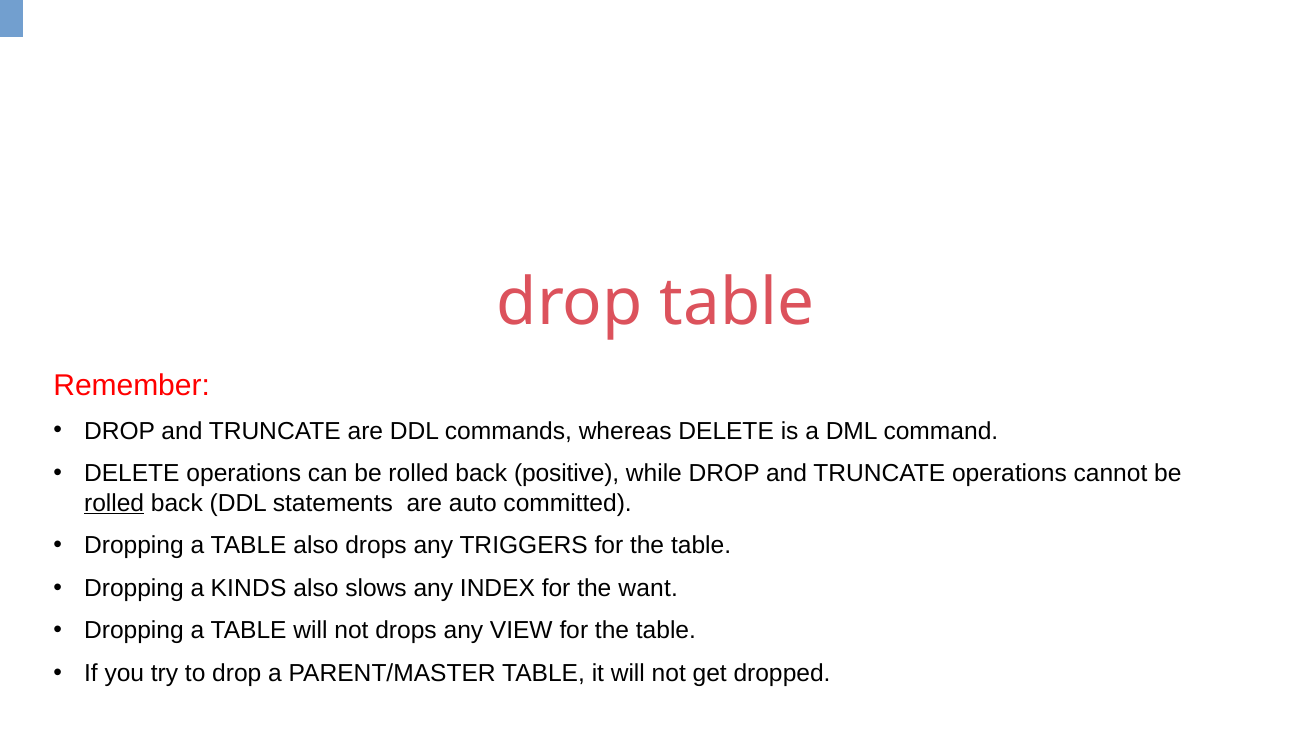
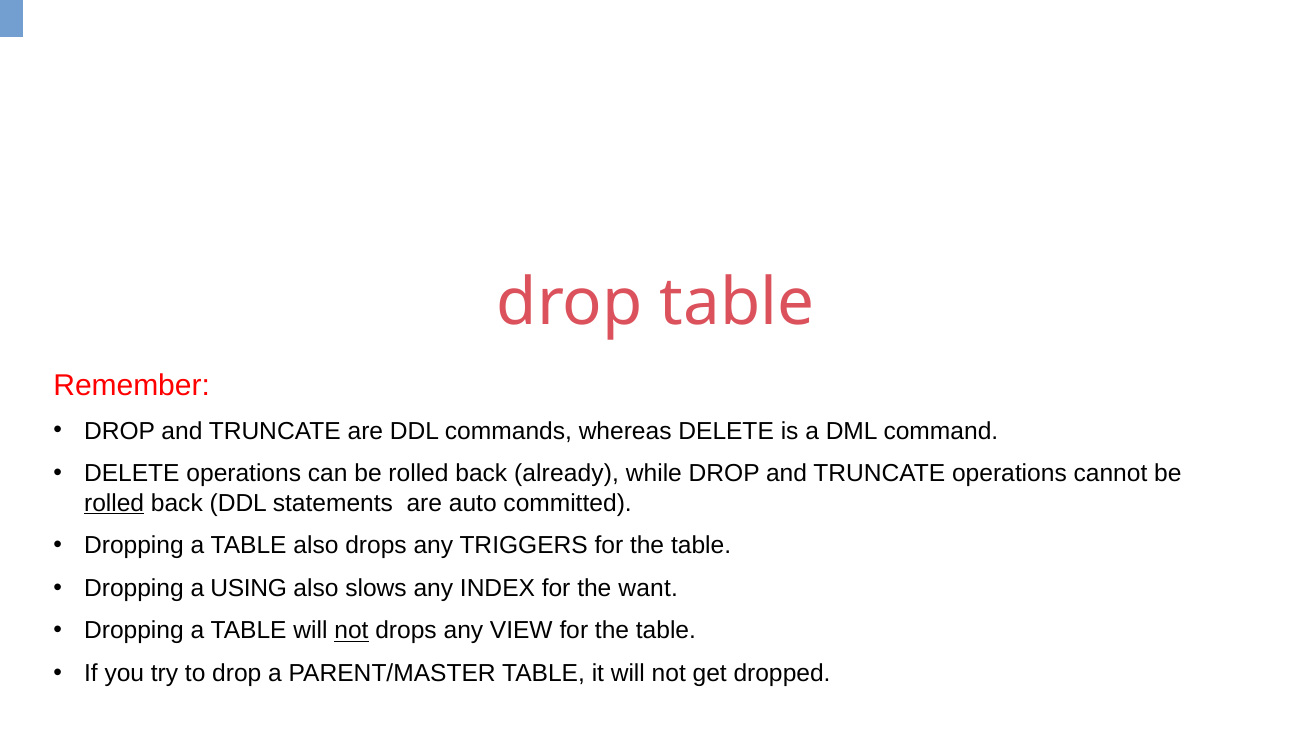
positive: positive -> already (566, 474)
KINDS: KINDS -> USING (249, 589)
not underline: none -> present (351, 631)
